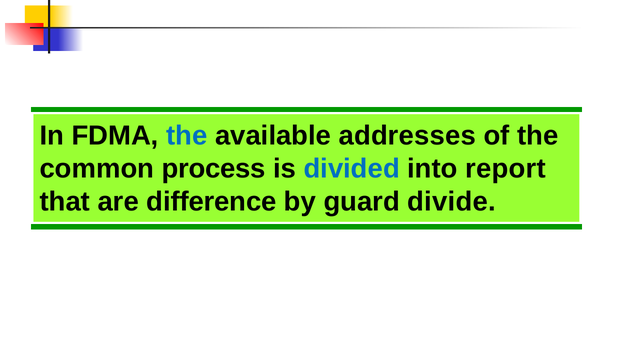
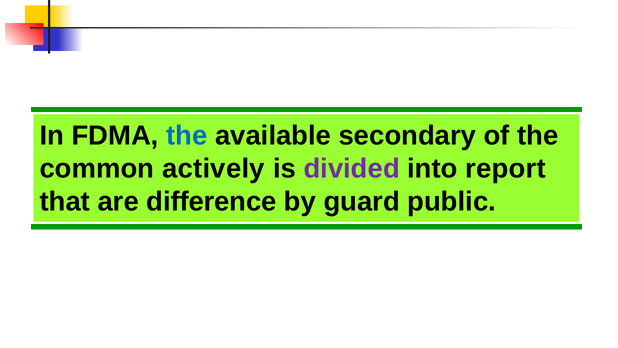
addresses: addresses -> secondary (407, 136)
process: process -> actively (213, 169)
divided colour: blue -> purple (352, 169)
divide: divide -> public (452, 202)
